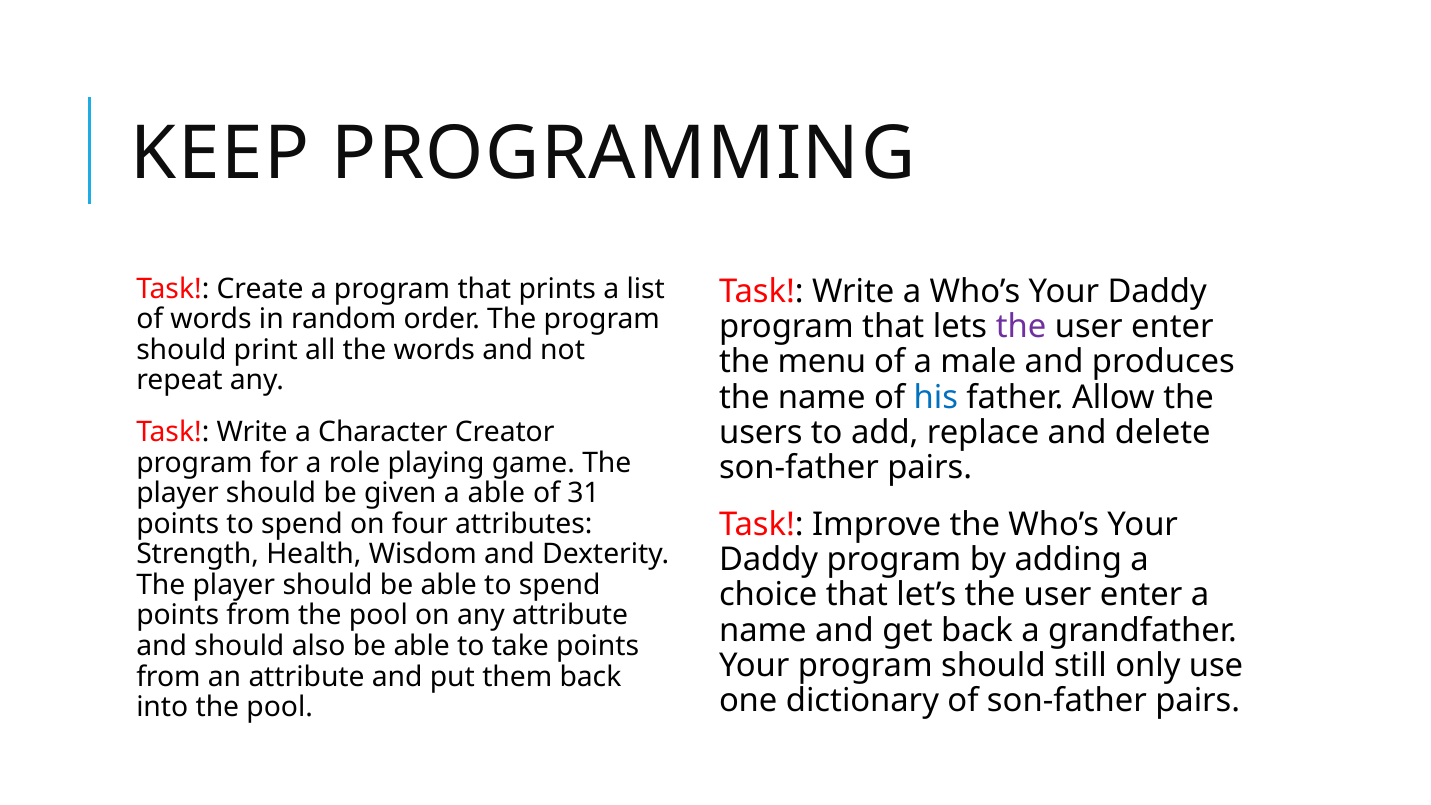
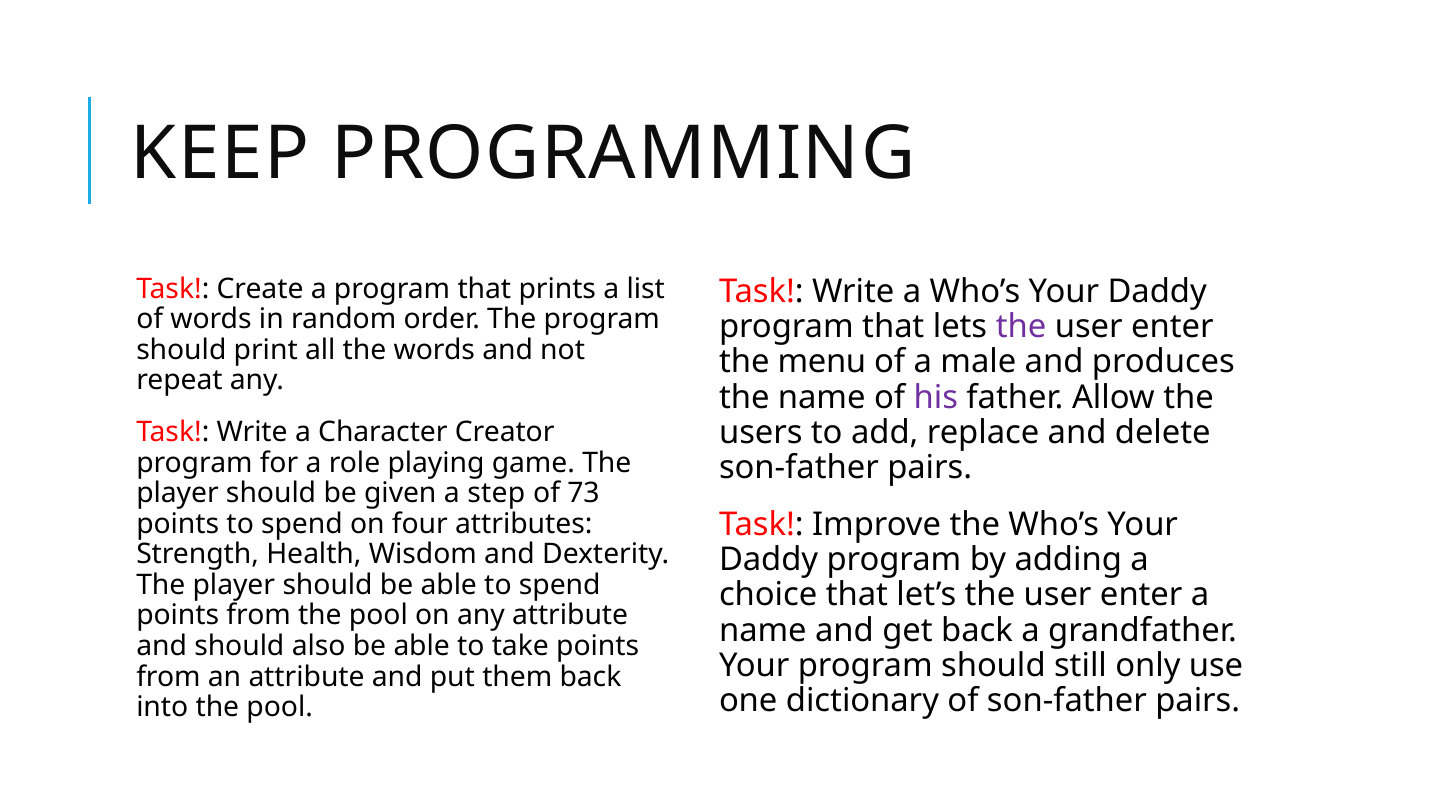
his colour: blue -> purple (936, 397)
a able: able -> step (496, 493)
31: 31 -> 73 (583, 493)
